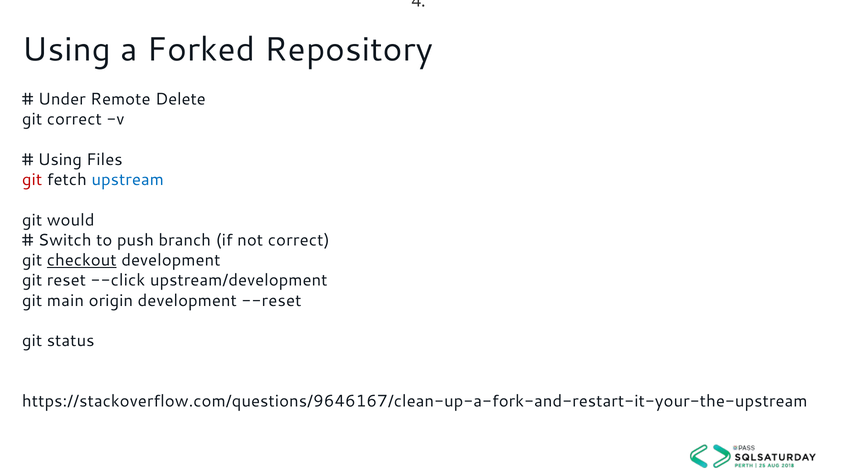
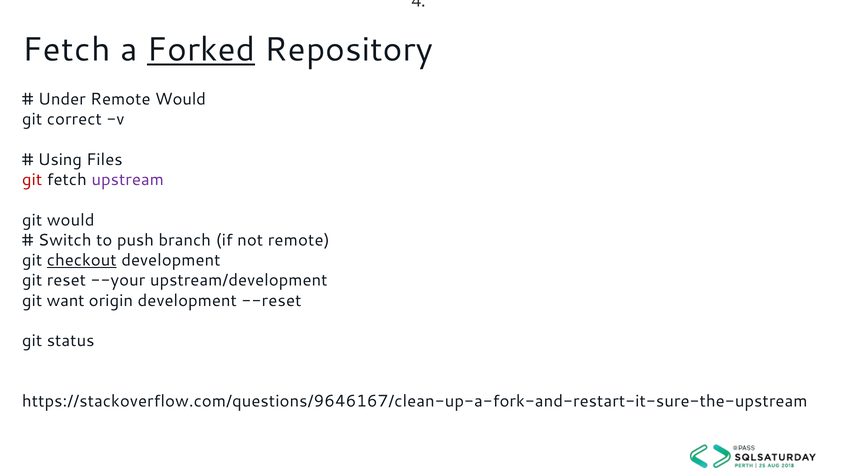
Using: Using -> Fetch (66, 50)
Forked underline: none -> present (201, 50)
Remote Delete: Delete -> Would (180, 99)
upstream colour: blue -> purple (128, 180)
not correct: correct -> remote (299, 240)
--click: --click -> --your (118, 280)
main: main -> want (66, 301)
https://stackoverflow.com/questions/9646167/clean-up-a-fork-and-restart-it-your-the-upstream: https://stackoverflow.com/questions/9646167/clean-up-a-fork-and-restart-it-your-the-upstream -> https://stackoverflow.com/questions/9646167/clean-up-a-fork-and-restart-it-sure-the-upstream (415, 401)
